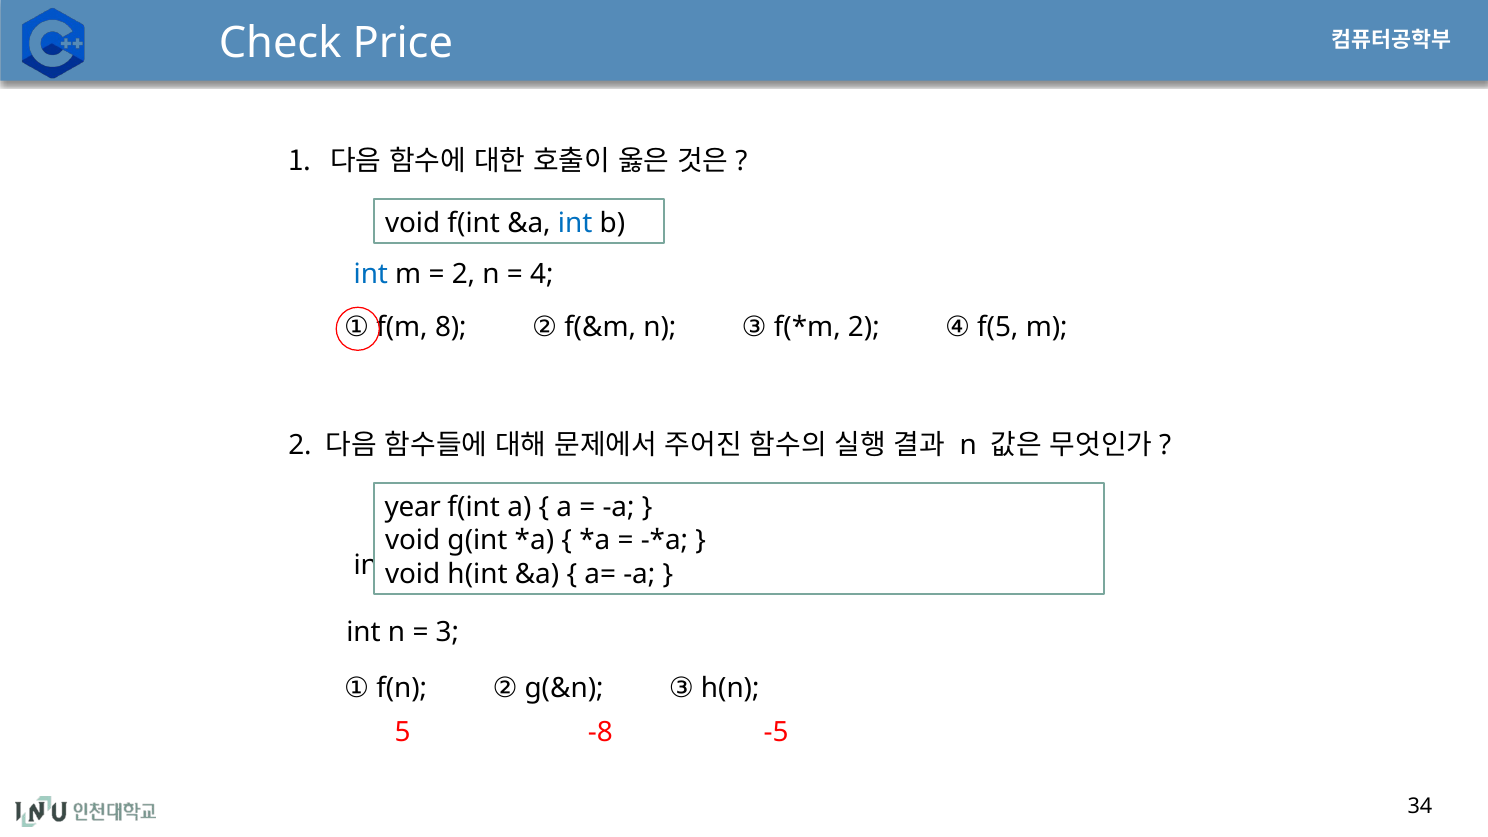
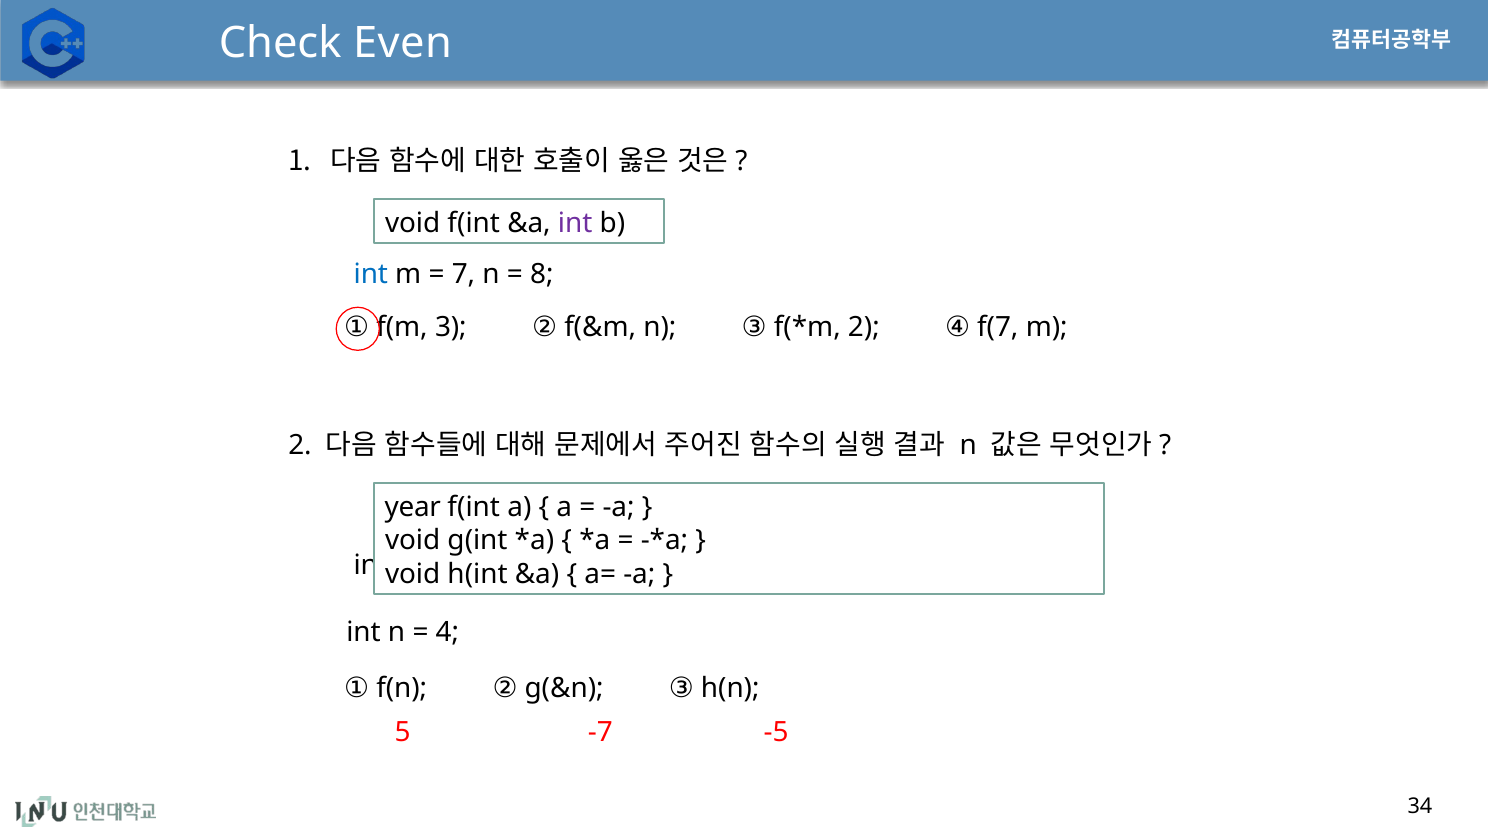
Price: Price -> Even (403, 44)
int colour: blue -> purple (575, 223)
2: 2 -> 7 (463, 274)
4: 4 -> 8 (542, 274)
f(m 8: 8 -> 3 (451, 327)
f(5: f(5 -> f(7 (998, 327)
3: 3 -> 4 (447, 632)
-8: -8 -> -7 (600, 732)
